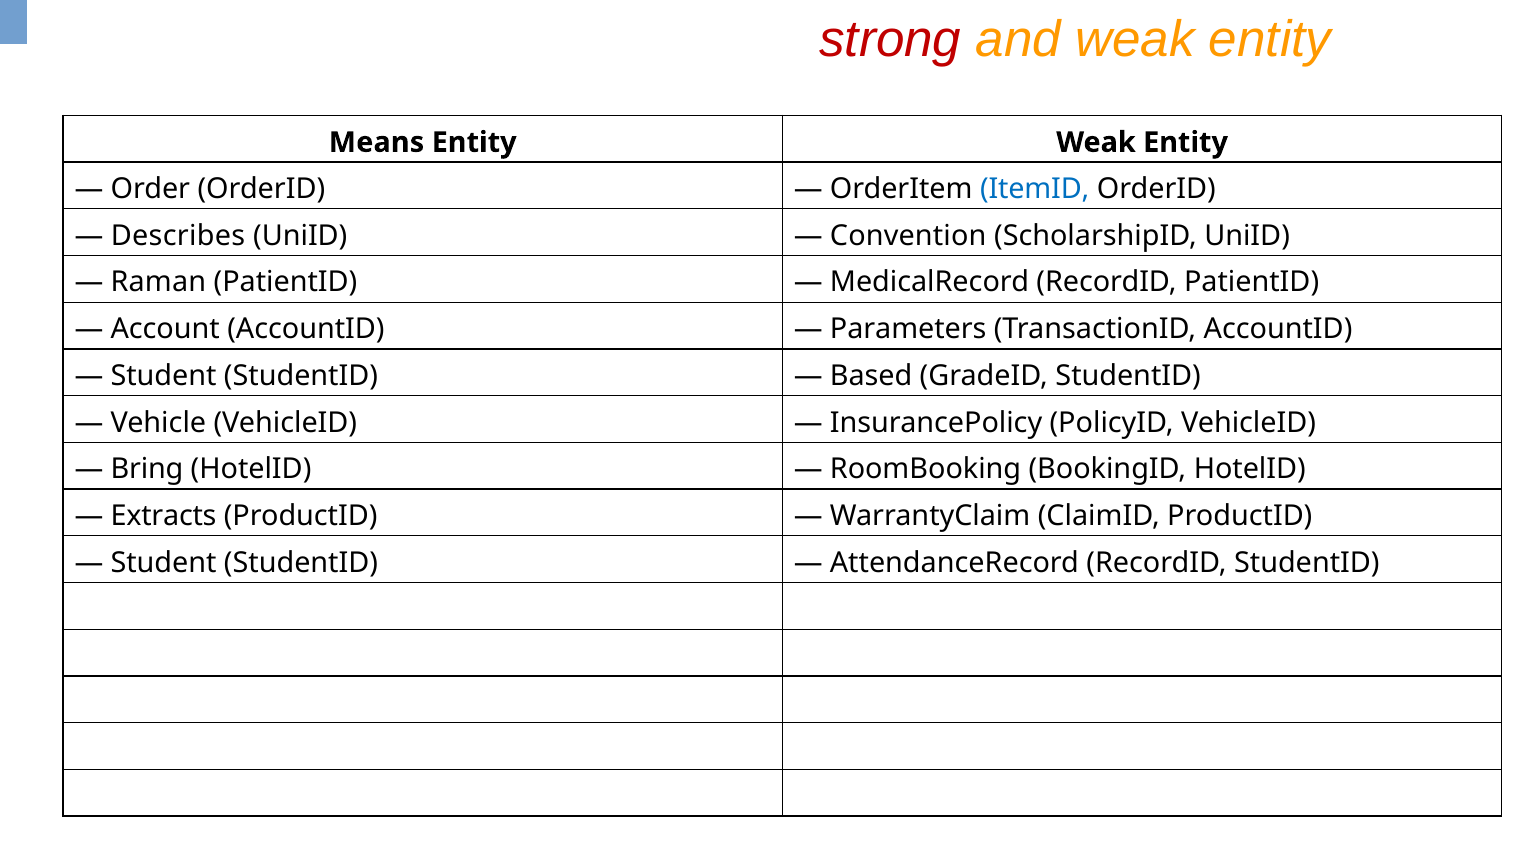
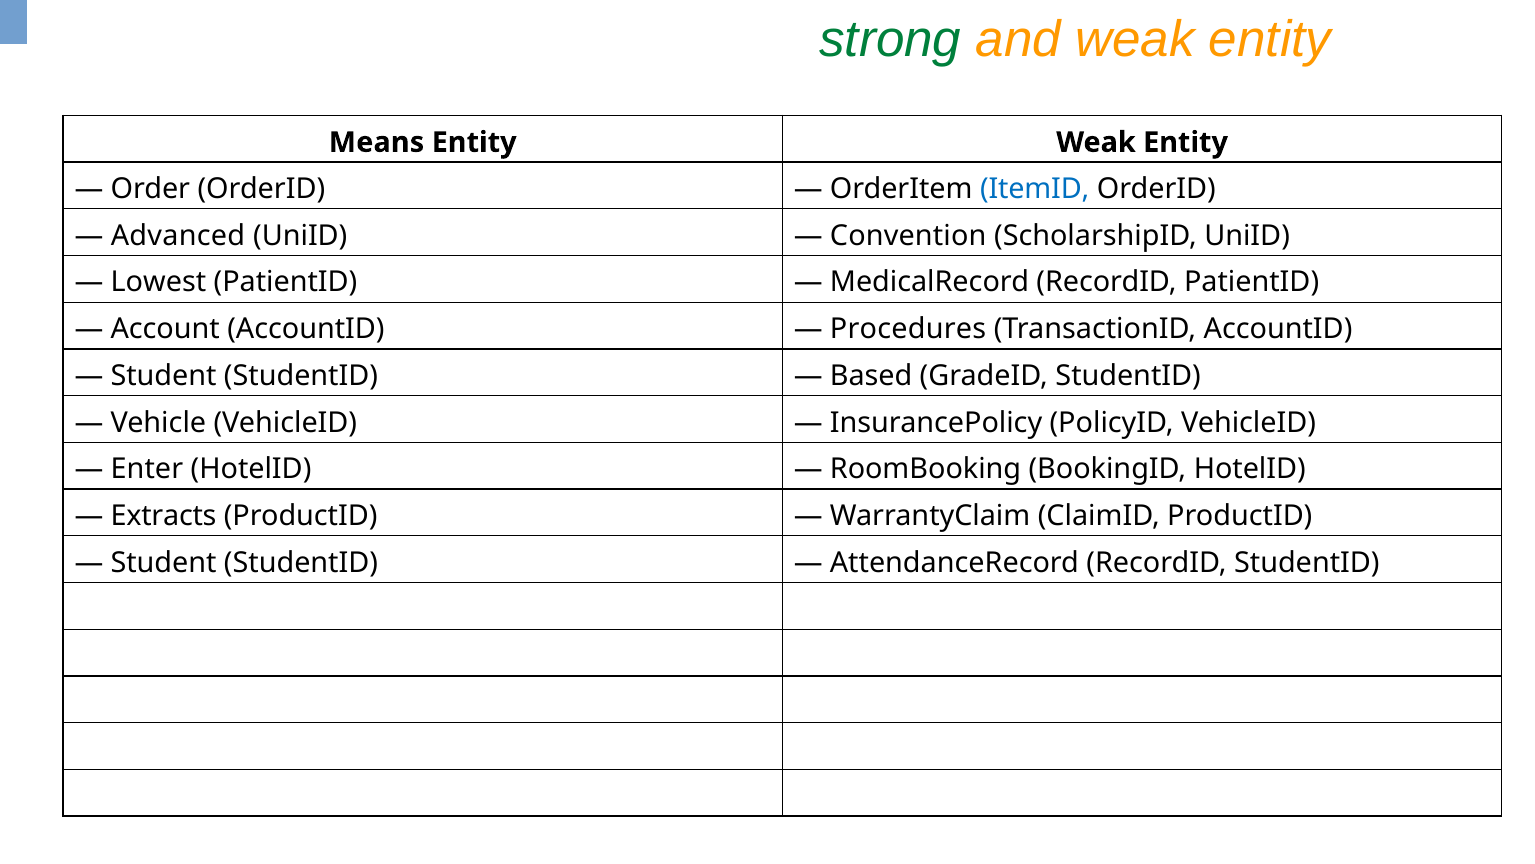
strong colour: red -> green (890, 40)
Describes: Describes -> Advanced (178, 236)
Raman: Raman -> Lowest (158, 282)
Parameters: Parameters -> Procedures (908, 329)
Bring: Bring -> Enter (147, 469)
